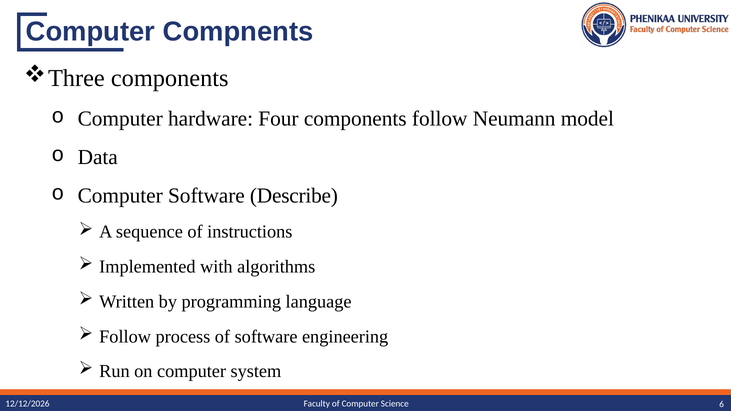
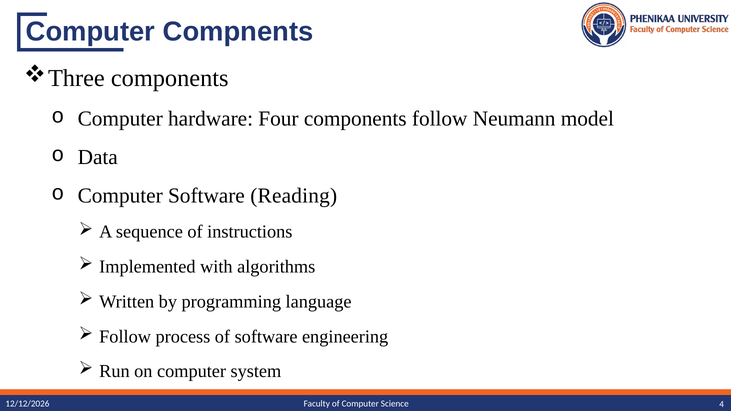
Describe: Describe -> Reading (294, 196)
6: 6 -> 4 (722, 405)
